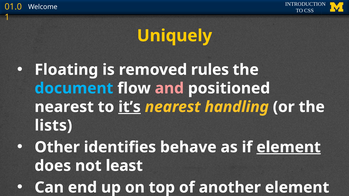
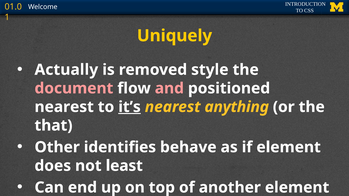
Floating: Floating -> Actually (66, 70)
rules: rules -> style (210, 70)
document colour: light blue -> pink (74, 88)
handling: handling -> anything (237, 107)
lists: lists -> that (54, 126)
element underline: present -> none (289, 147)
